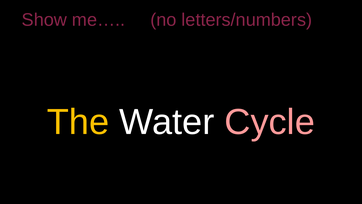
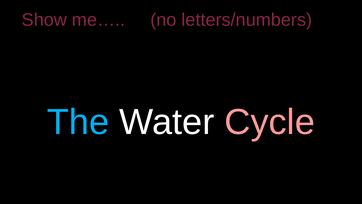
The colour: yellow -> light blue (78, 122)
